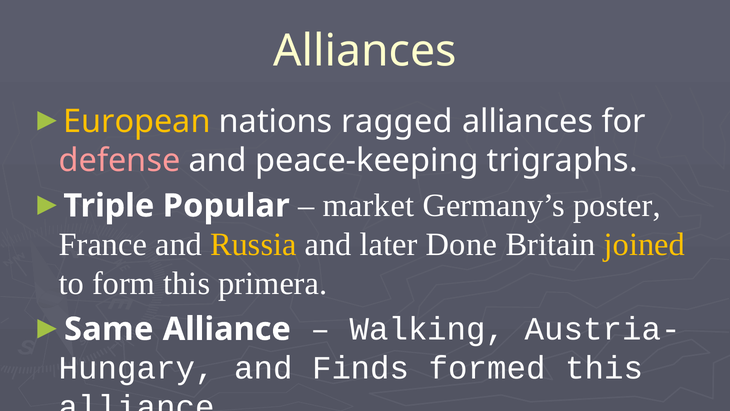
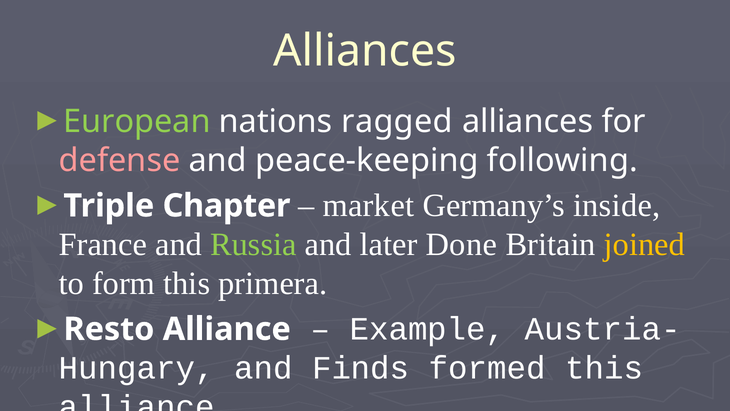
European colour: yellow -> light green (137, 121)
trigraphs: trigraphs -> following (562, 160)
Popular: Popular -> Chapter (227, 206)
poster: poster -> inside (617, 206)
Russia colour: yellow -> light green (253, 245)
Same: Same -> Resto (109, 329)
Walking: Walking -> Example (427, 329)
